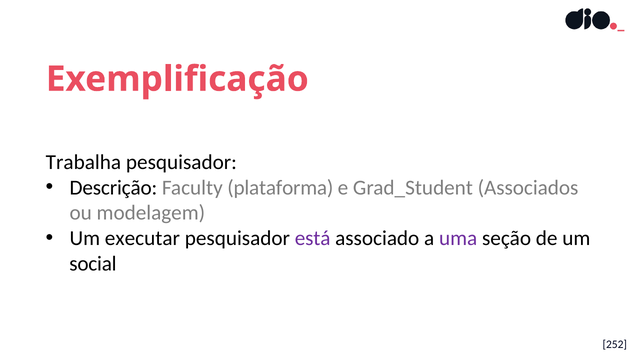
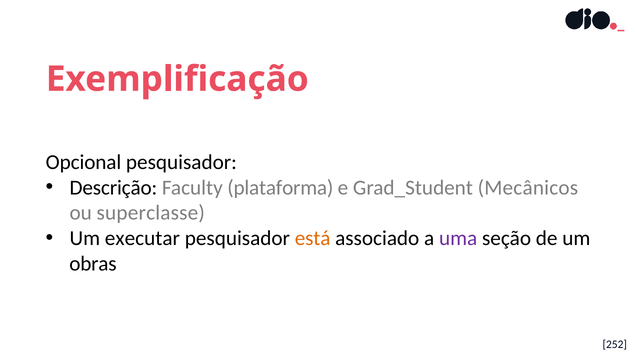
Trabalha: Trabalha -> Opcional (83, 162)
Associados: Associados -> Mecânicos (528, 187)
modelagem: modelagem -> superclasse (151, 213)
está colour: purple -> orange (313, 238)
social: social -> obras (93, 264)
